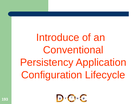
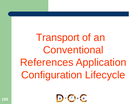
Introduce: Introduce -> Transport (58, 37)
Persistency: Persistency -> References (47, 62)
